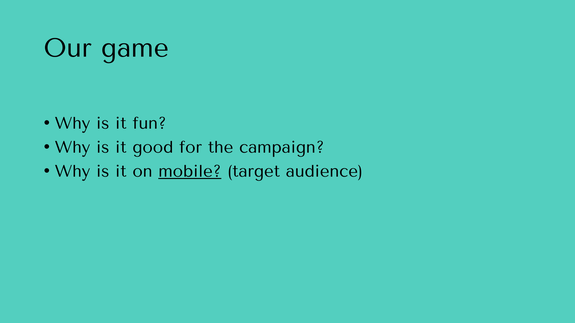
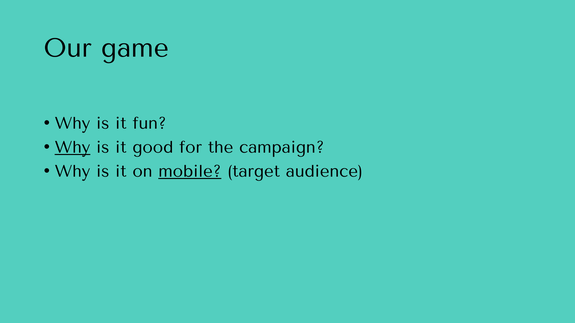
Why underline: none -> present (72, 147)
